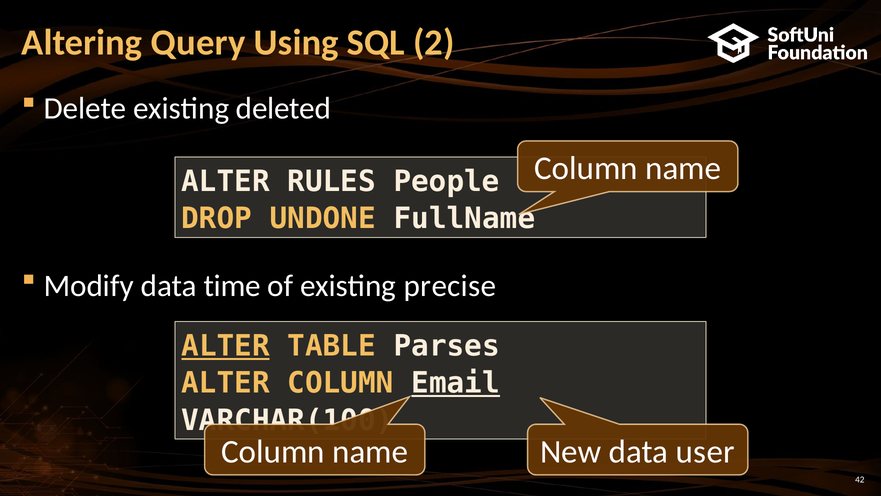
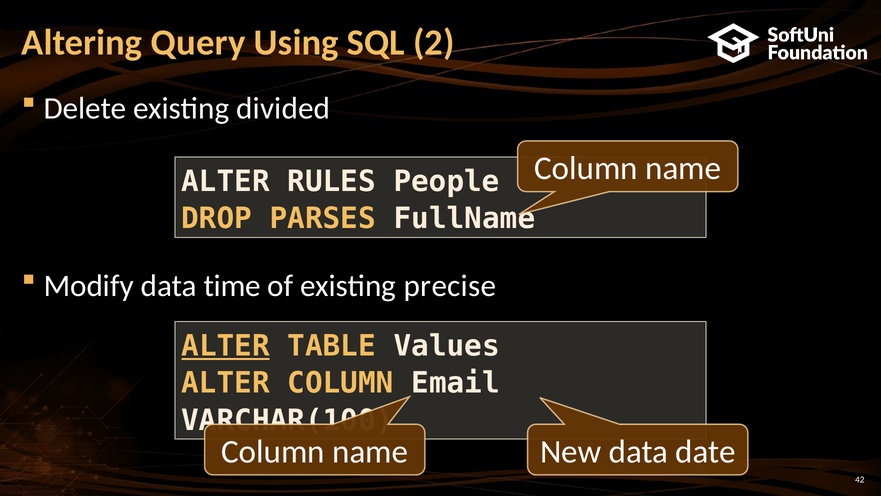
deleted: deleted -> divided (283, 109)
UNDONE: UNDONE -> PARSES (323, 219)
Parses: Parses -> Values (447, 346)
Email underline: present -> none (456, 383)
user: user -> date (705, 452)
